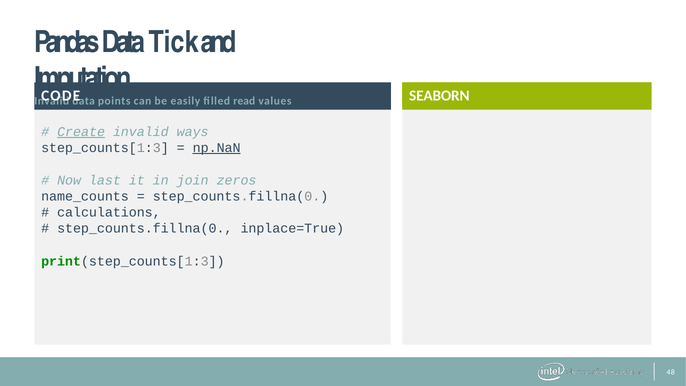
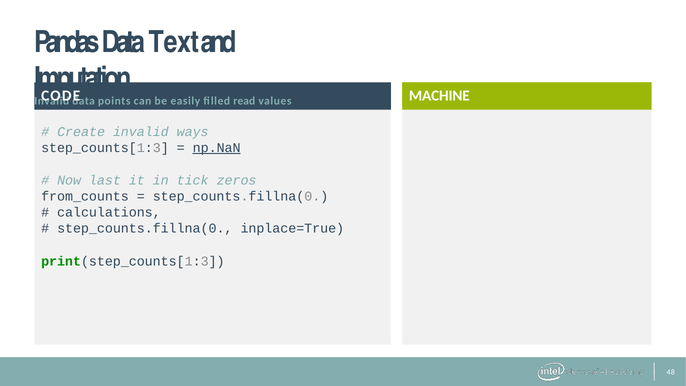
Tick: Tick -> Text (174, 42)
SEABORN: SEABORN -> MACHINE (439, 96)
Create underline: present -> none (81, 132)
join: join -> tick (193, 180)
name_counts: name_counts -> from_counts (85, 196)
